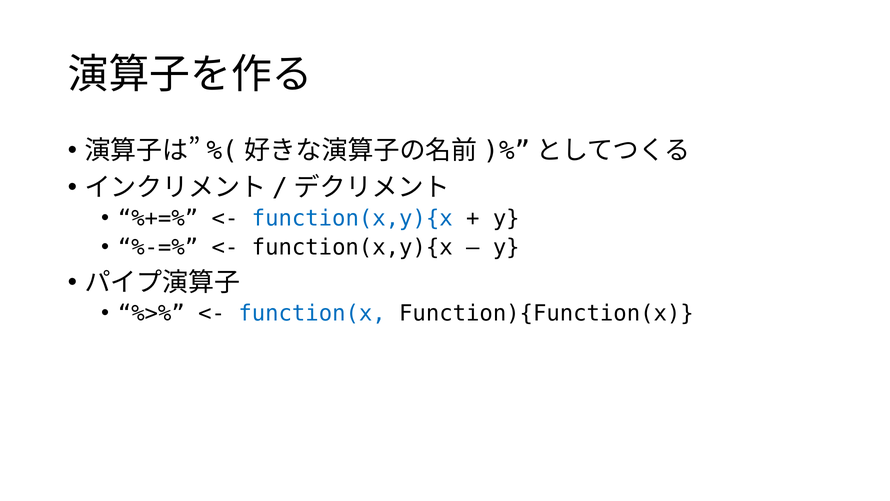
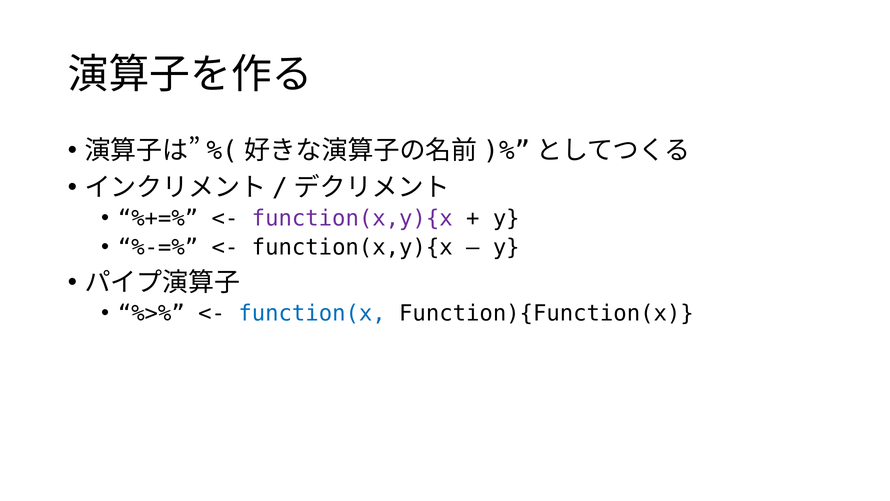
function(x,y){x colour: blue -> purple (352, 218)
